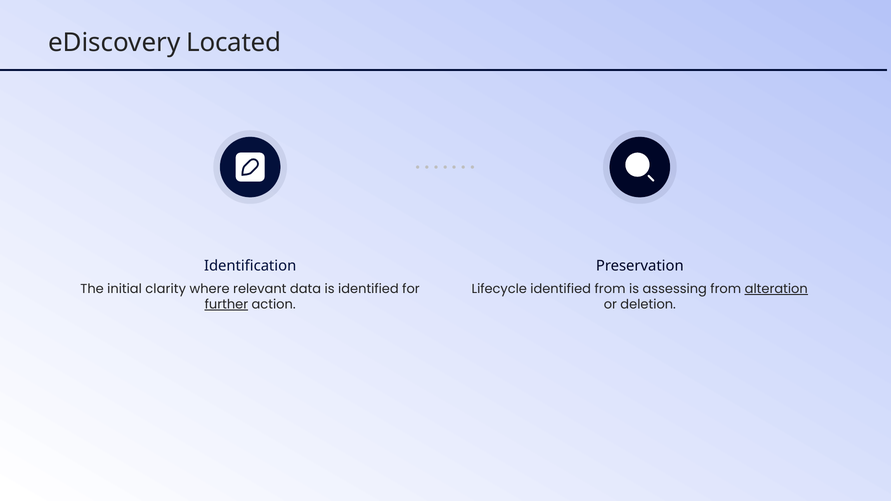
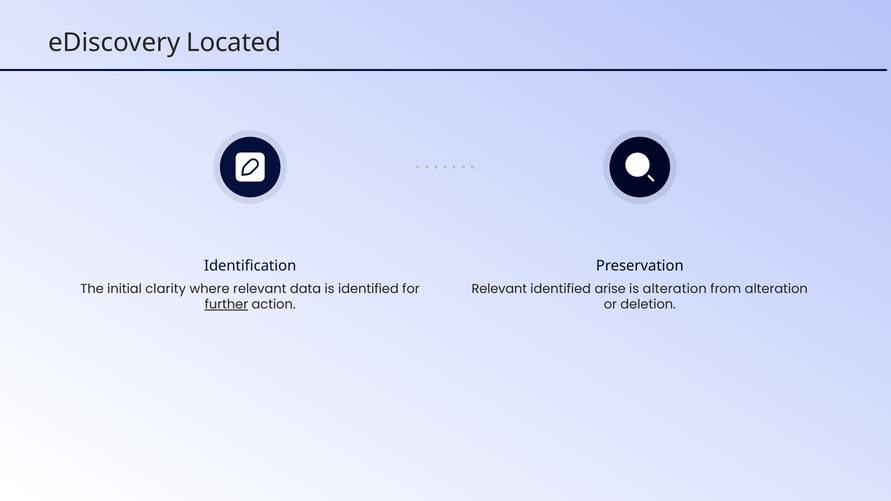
Lifecycle: Lifecycle -> Relevant (499, 289)
identified from: from -> arise (610, 289)
is assessing: assessing -> alteration (675, 289)
alteration underline: present -> none (776, 289)
